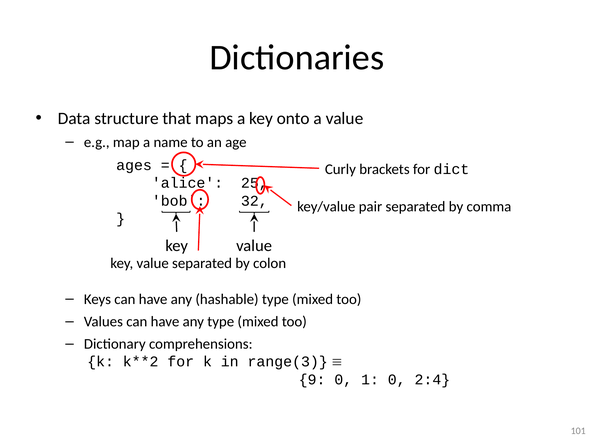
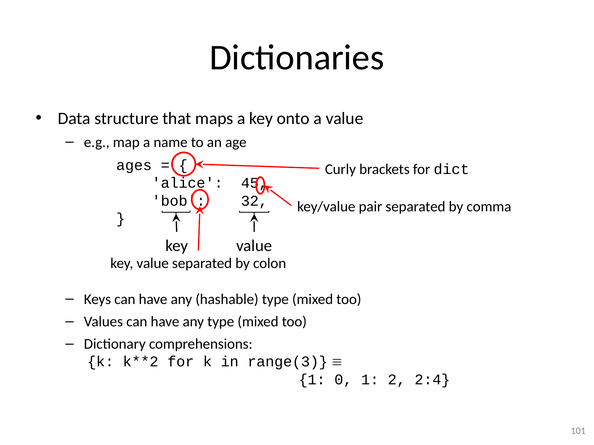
25: 25 -> 45 (254, 183)
9: 9 -> 1 (312, 380)
1 0: 0 -> 2 (397, 380)
